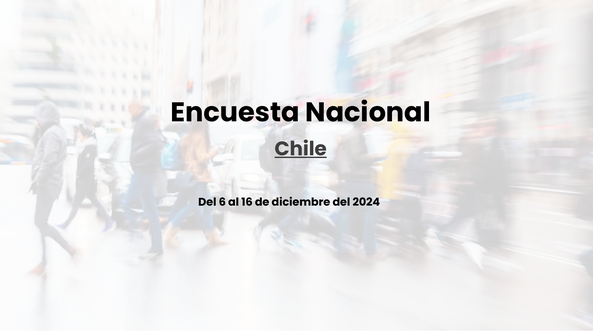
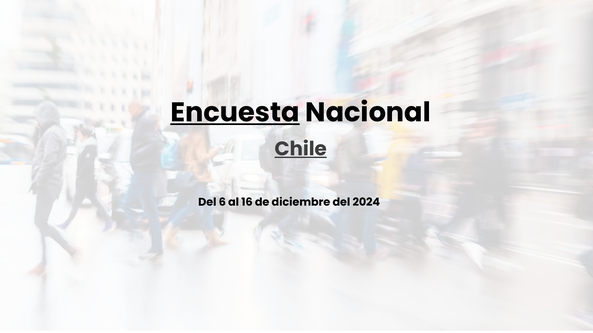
Encuesta underline: none -> present (235, 113)
